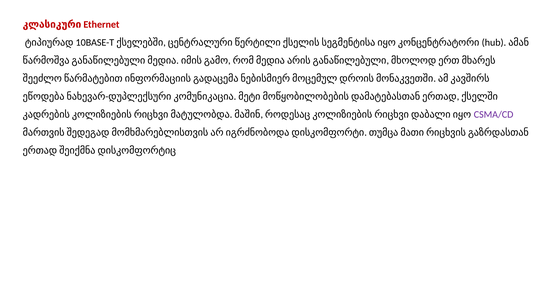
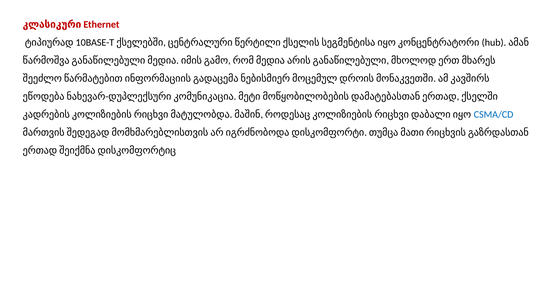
CSMA/CD colour: purple -> blue (494, 115)
